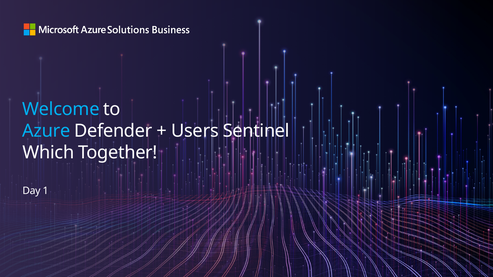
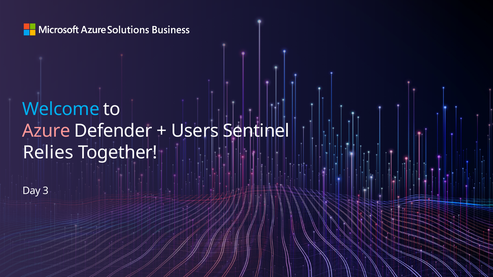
Azure colour: light blue -> pink (46, 131)
Which: Which -> Relies (48, 153)
1: 1 -> 3 (46, 191)
